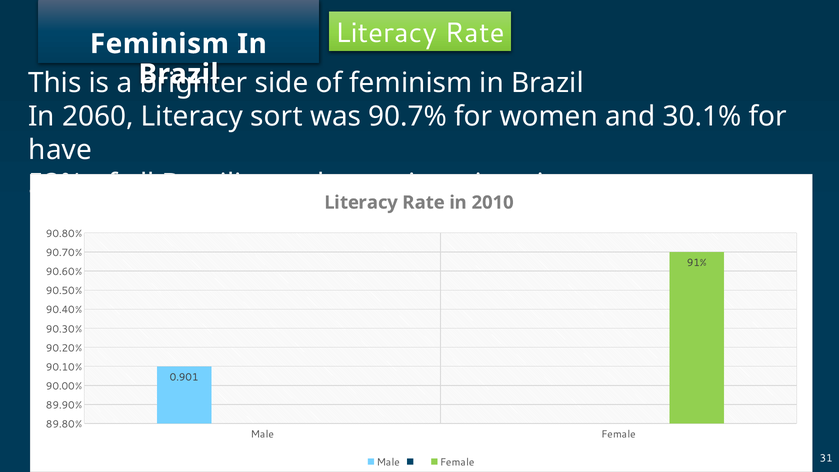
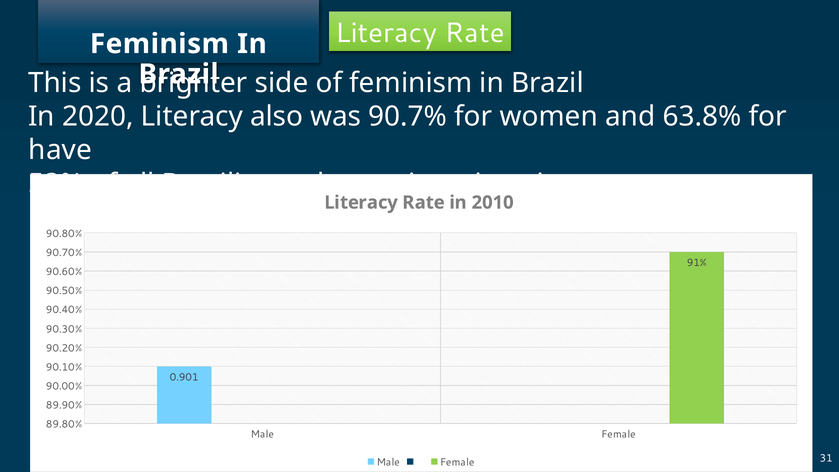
2060: 2060 -> 2020 (98, 117)
sort: sort -> also (277, 117)
30.1%: 30.1% -> 63.8% (702, 117)
